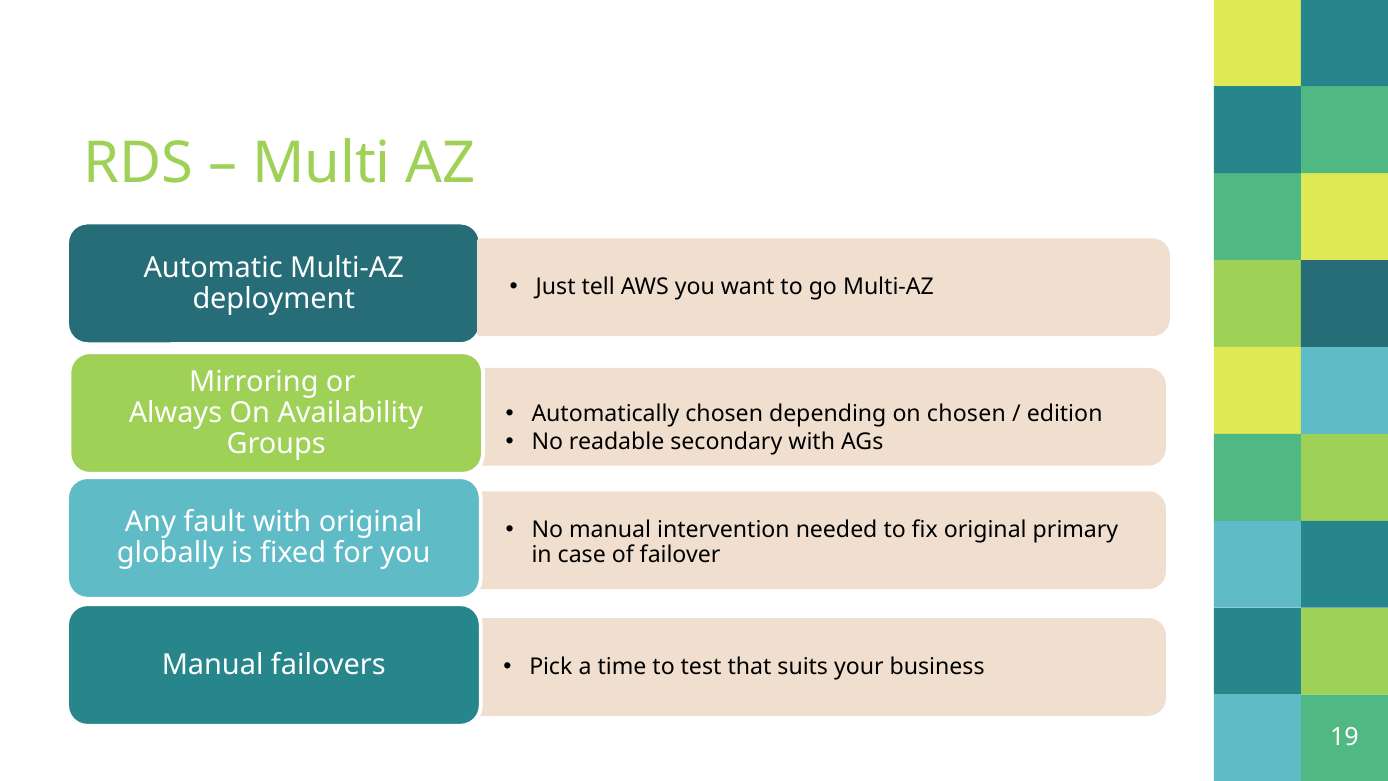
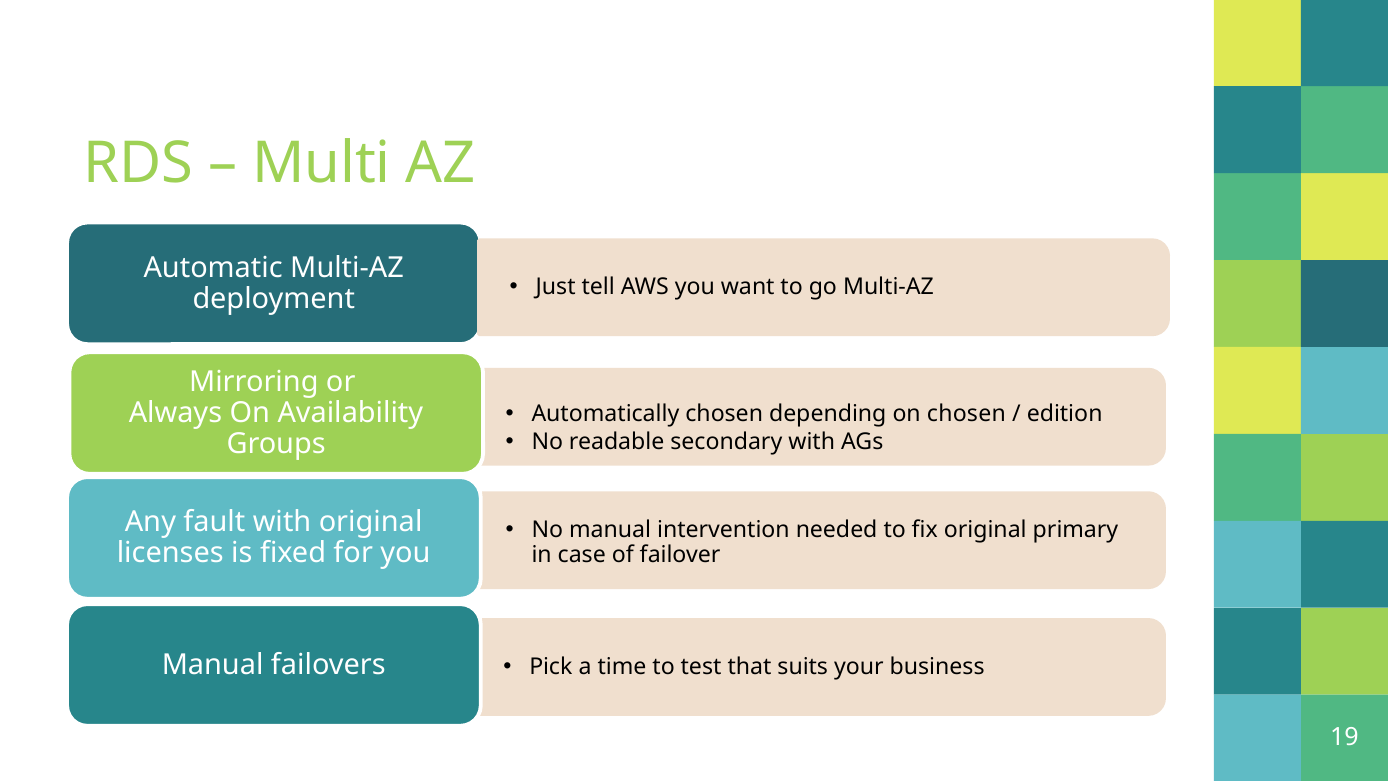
globally: globally -> licenses (170, 553)
